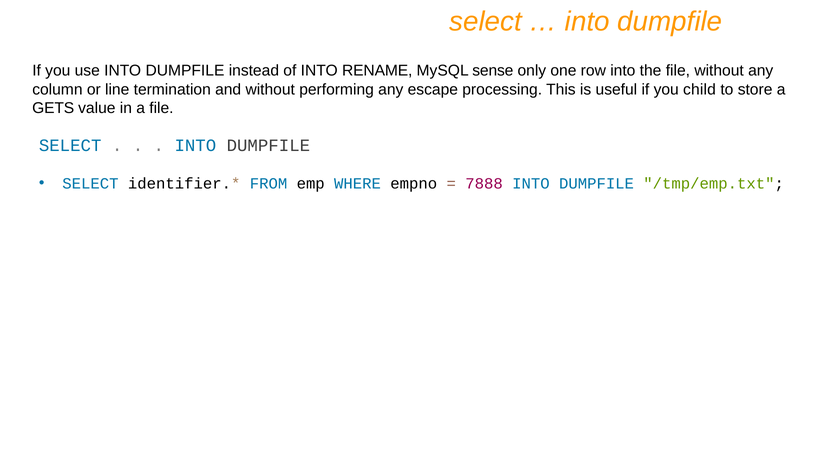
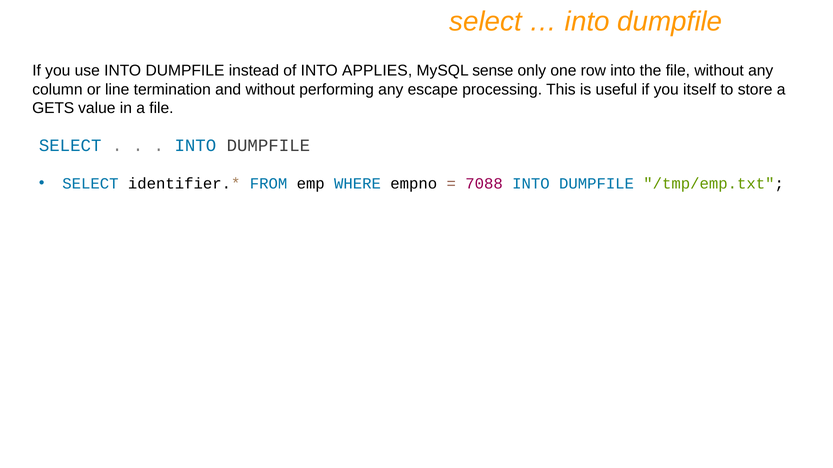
RENAME: RENAME -> APPLIES (377, 71)
child: child -> itself (699, 90)
7888: 7888 -> 7088 (484, 184)
